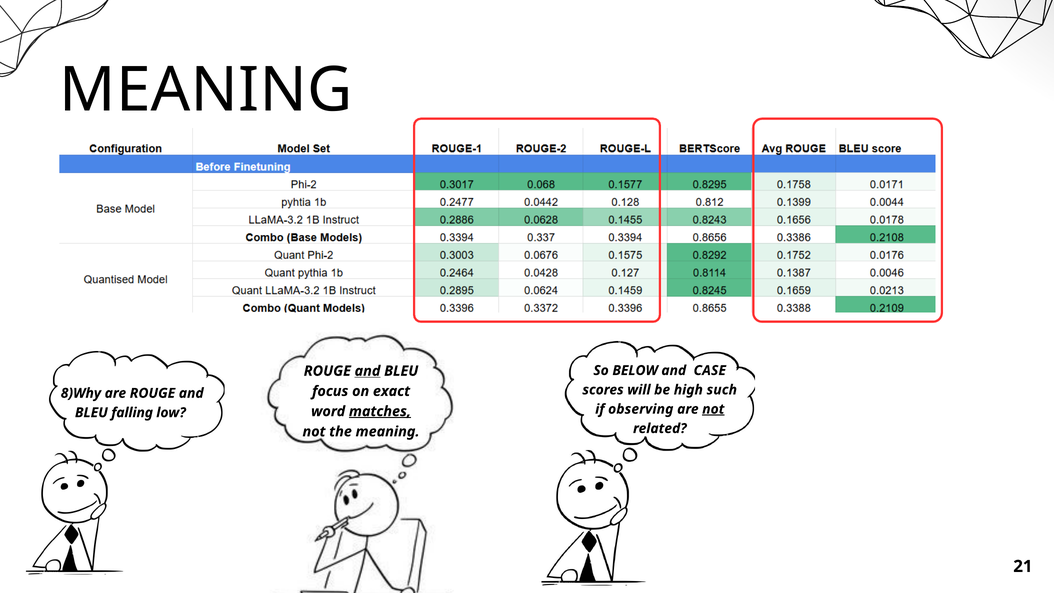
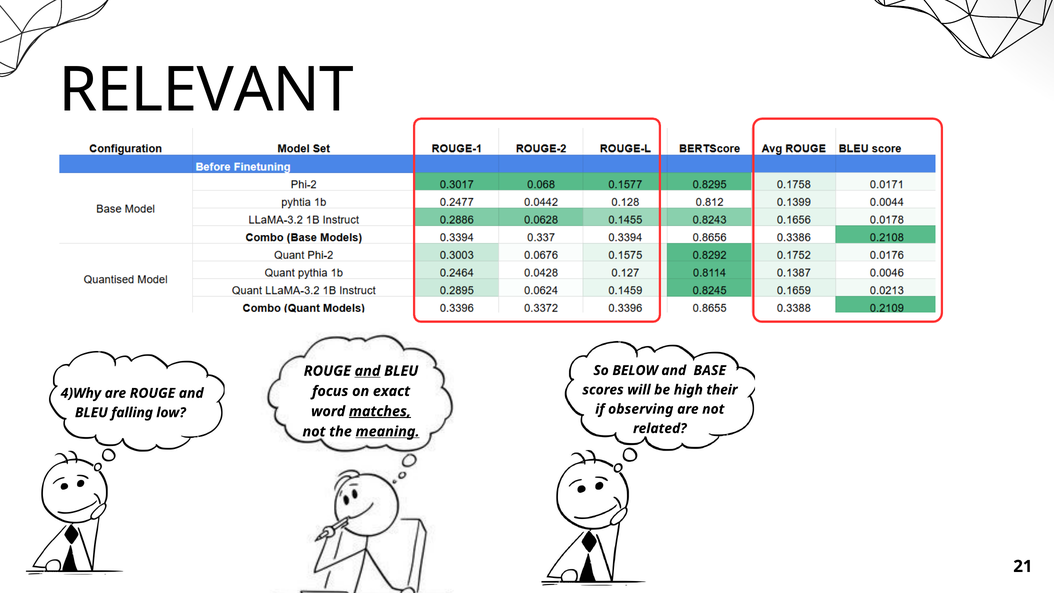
MEANING: MEANING -> RELEVANT (206, 90)
CASE: CASE -> BASE (710, 370)
such: such -> their (722, 390)
8)Why: 8)Why -> 4)Why (81, 393)
not underline: present -> none (713, 409)
meaning underline: none -> present (388, 432)
